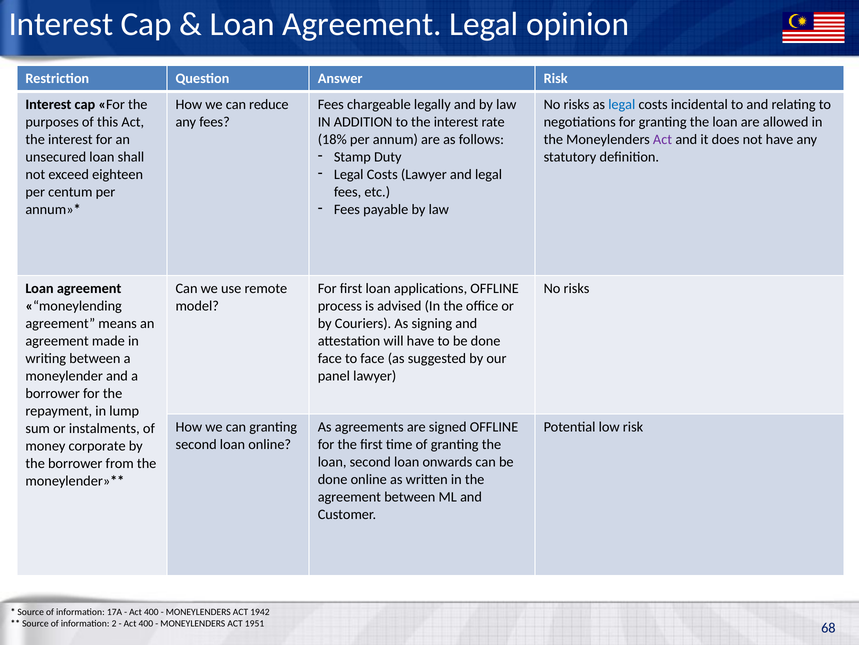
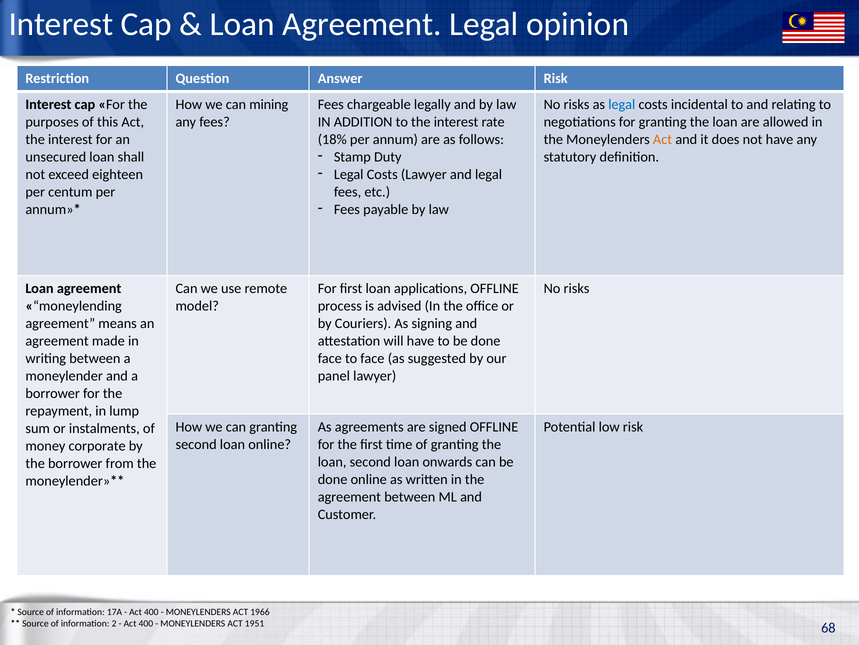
reduce: reduce -> mining (269, 104)
Act colour: purple -> orange (663, 139)
1942: 1942 -> 1966 (260, 611)
